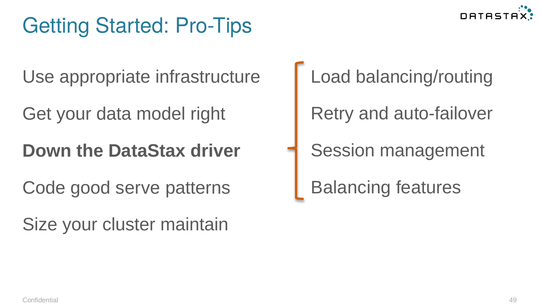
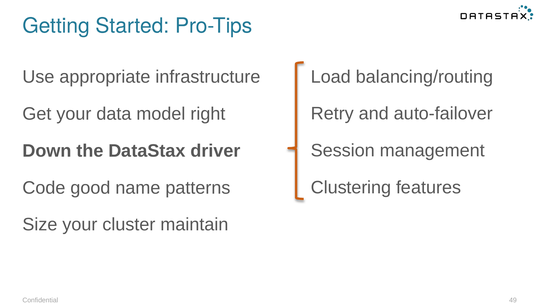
Balancing: Balancing -> Clustering (351, 187)
serve: serve -> name (138, 188)
